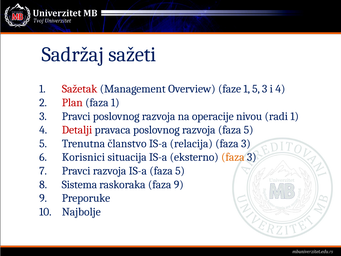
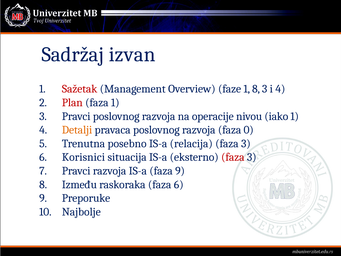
sažeti: sažeti -> izvan (132, 54)
1 5: 5 -> 8 (256, 89)
radi: radi -> iako (276, 116)
Detalji colour: red -> orange (77, 130)
razvoja faza 5: 5 -> 0 (249, 130)
članstvo: članstvo -> posebno (127, 143)
faza colour: orange -> red (233, 157)
IS-a faza 5: 5 -> 9 (180, 171)
Sistema: Sistema -> Između (79, 184)
faza 9: 9 -> 6 (179, 184)
